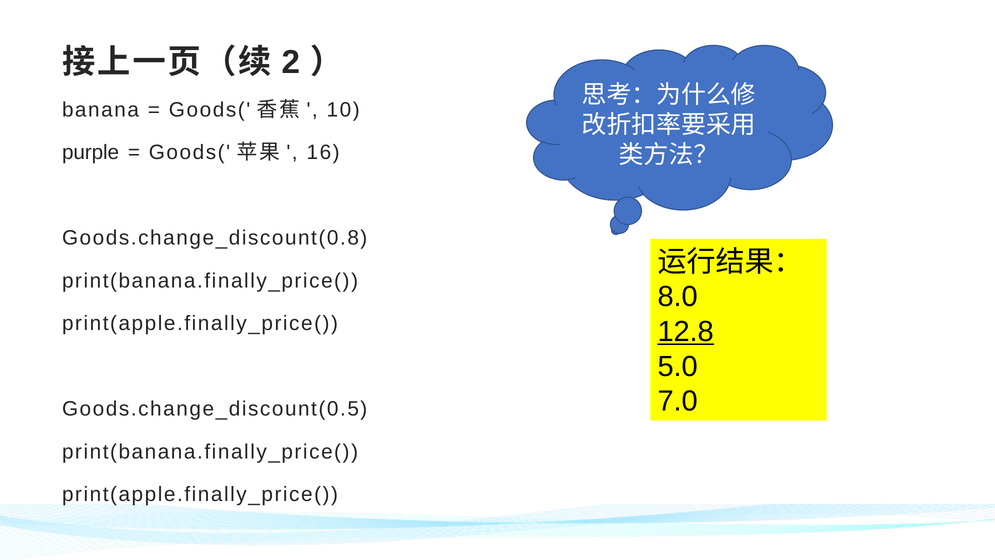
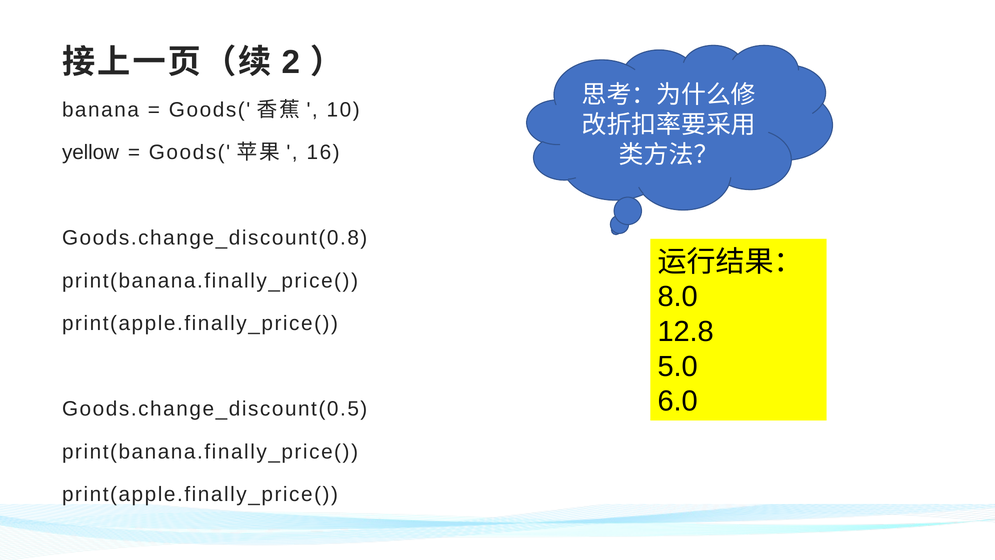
purple: purple -> yellow (91, 153)
12.8 underline: present -> none (686, 331)
7.0: 7.0 -> 6.0 (678, 401)
